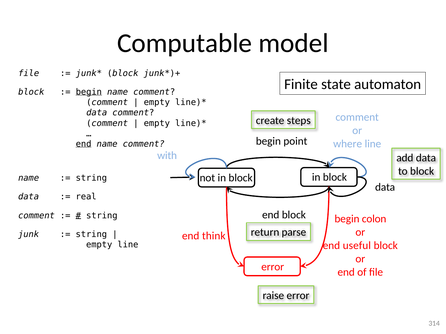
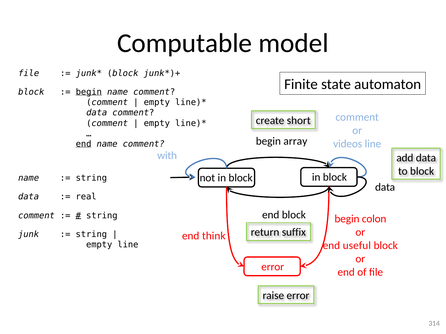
steps: steps -> short (299, 121)
point: point -> array (295, 141)
where: where -> videos (348, 144)
parse: parse -> suffix (294, 233)
